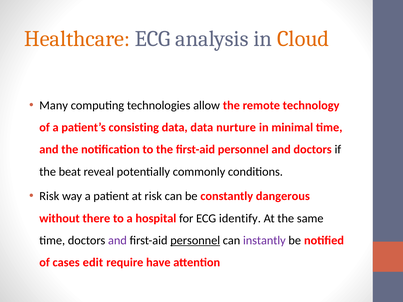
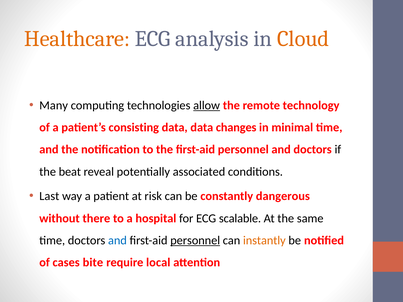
allow underline: none -> present (207, 105)
nurture: nurture -> changes (236, 127)
commonly: commonly -> associated (199, 172)
Risk: Risk -> Last (49, 196)
identify: identify -> scalable (240, 218)
and colour: purple -> blue (117, 241)
instantly colour: purple -> orange (264, 241)
edit: edit -> bite (93, 263)
have: have -> local (158, 263)
